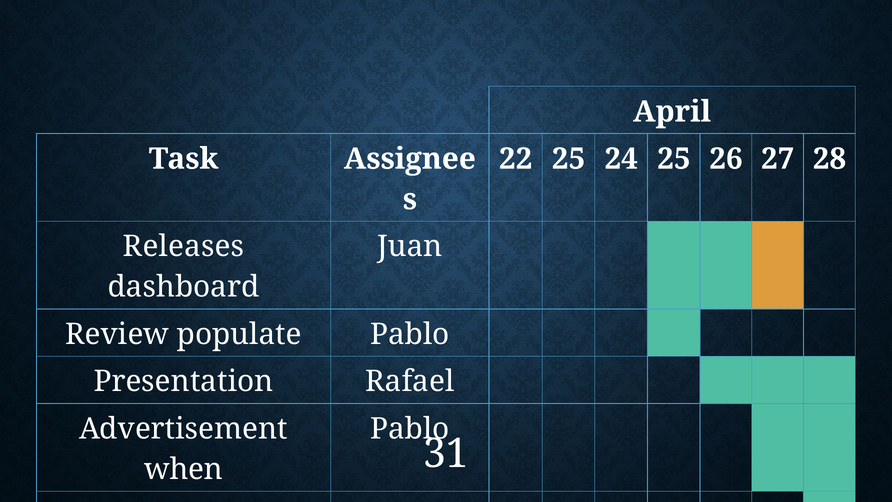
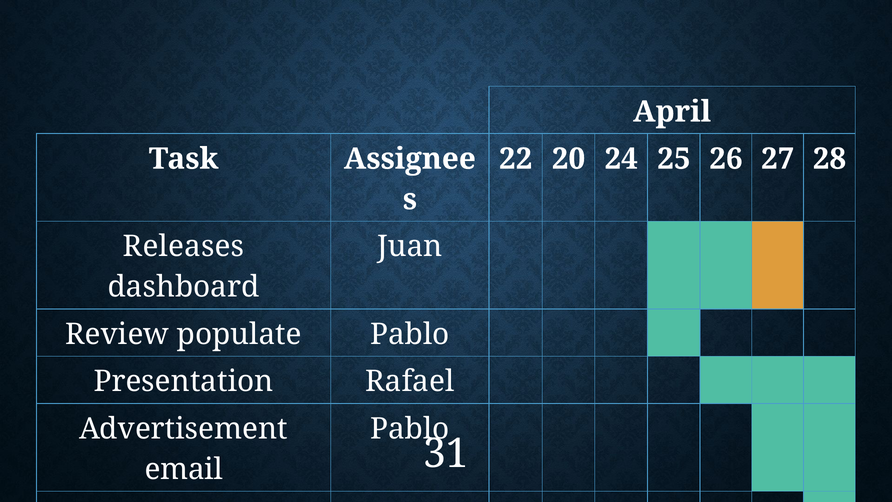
22 25: 25 -> 20 (568, 159)
when: when -> email (184, 469)
